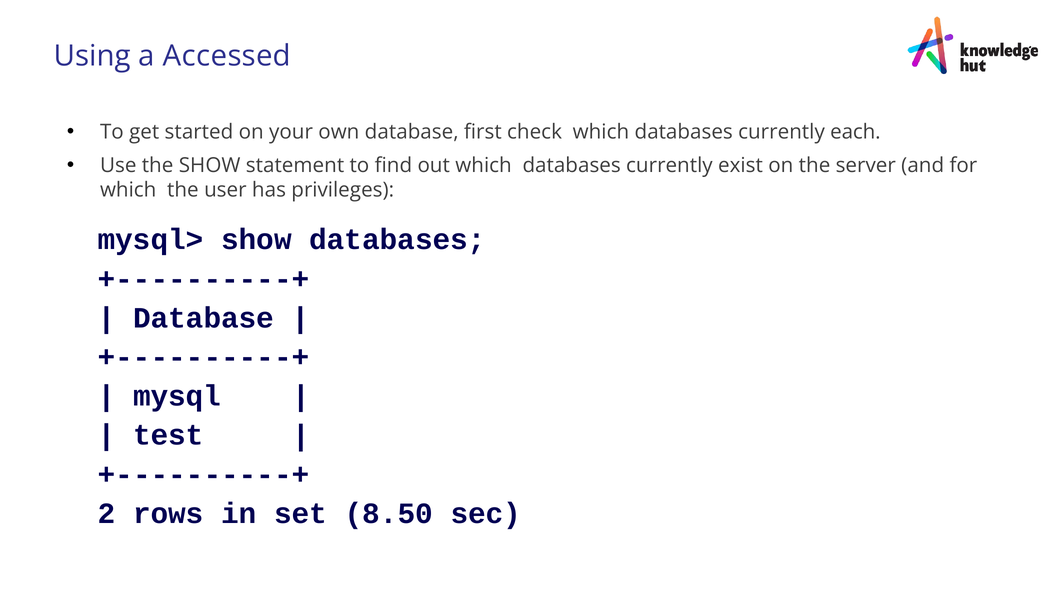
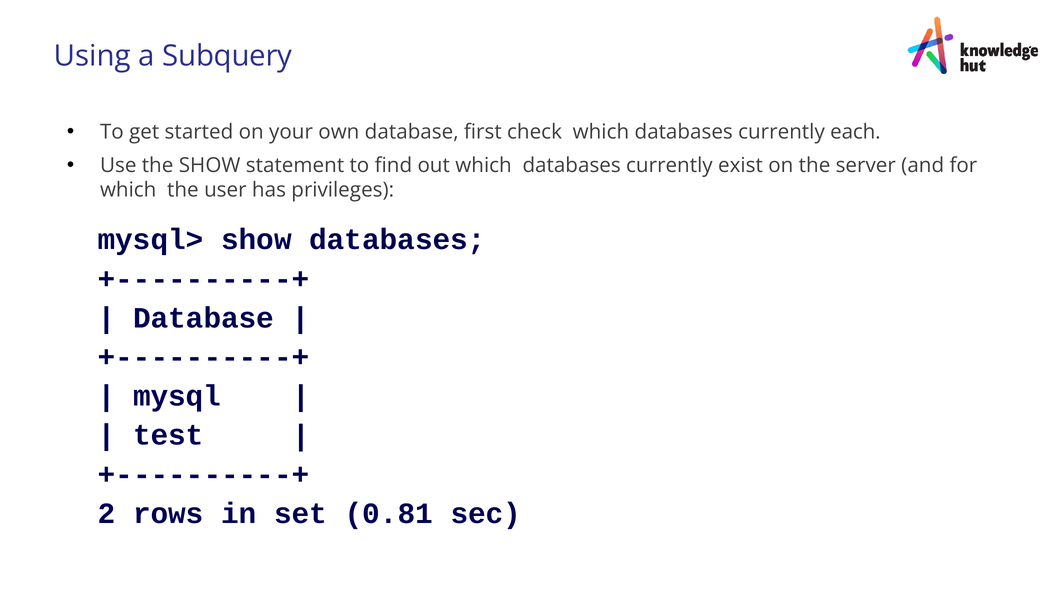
Accessed: Accessed -> Subquery (227, 56)
8.50: 8.50 -> 0.81 (389, 514)
